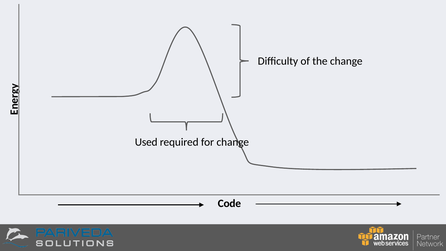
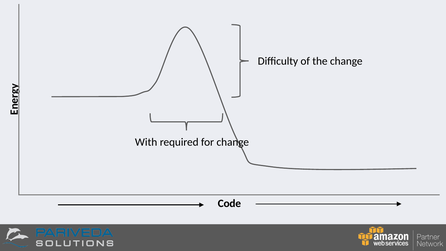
Used: Used -> With (146, 142)
